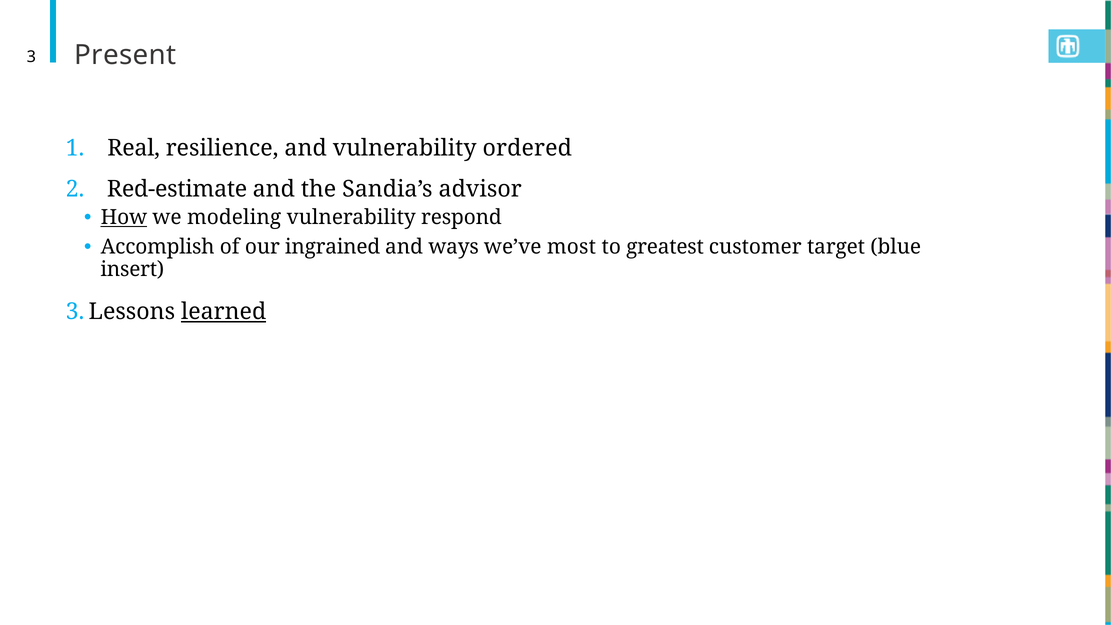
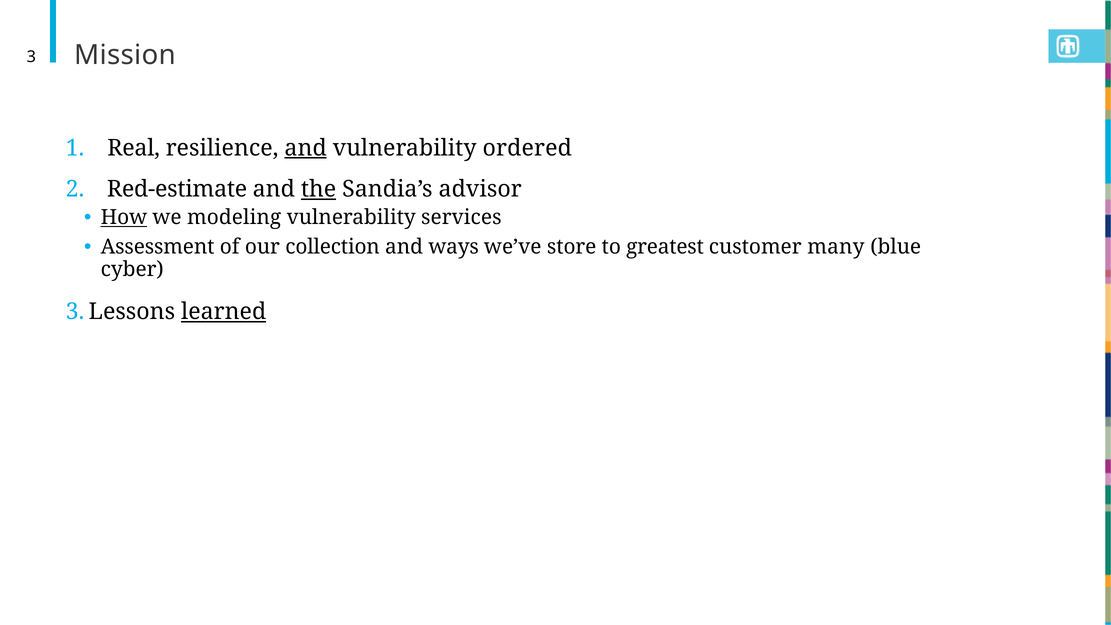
Present: Present -> Mission (125, 55)
and underline: none -> present (306, 148)
the underline: none -> present (319, 189)
respond: respond -> services (461, 218)
Accomplish: Accomplish -> Assessment (158, 247)
ingrained: ingrained -> collection (333, 247)
most: most -> store (572, 247)
target: target -> many (836, 247)
insert: insert -> cyber (132, 270)
